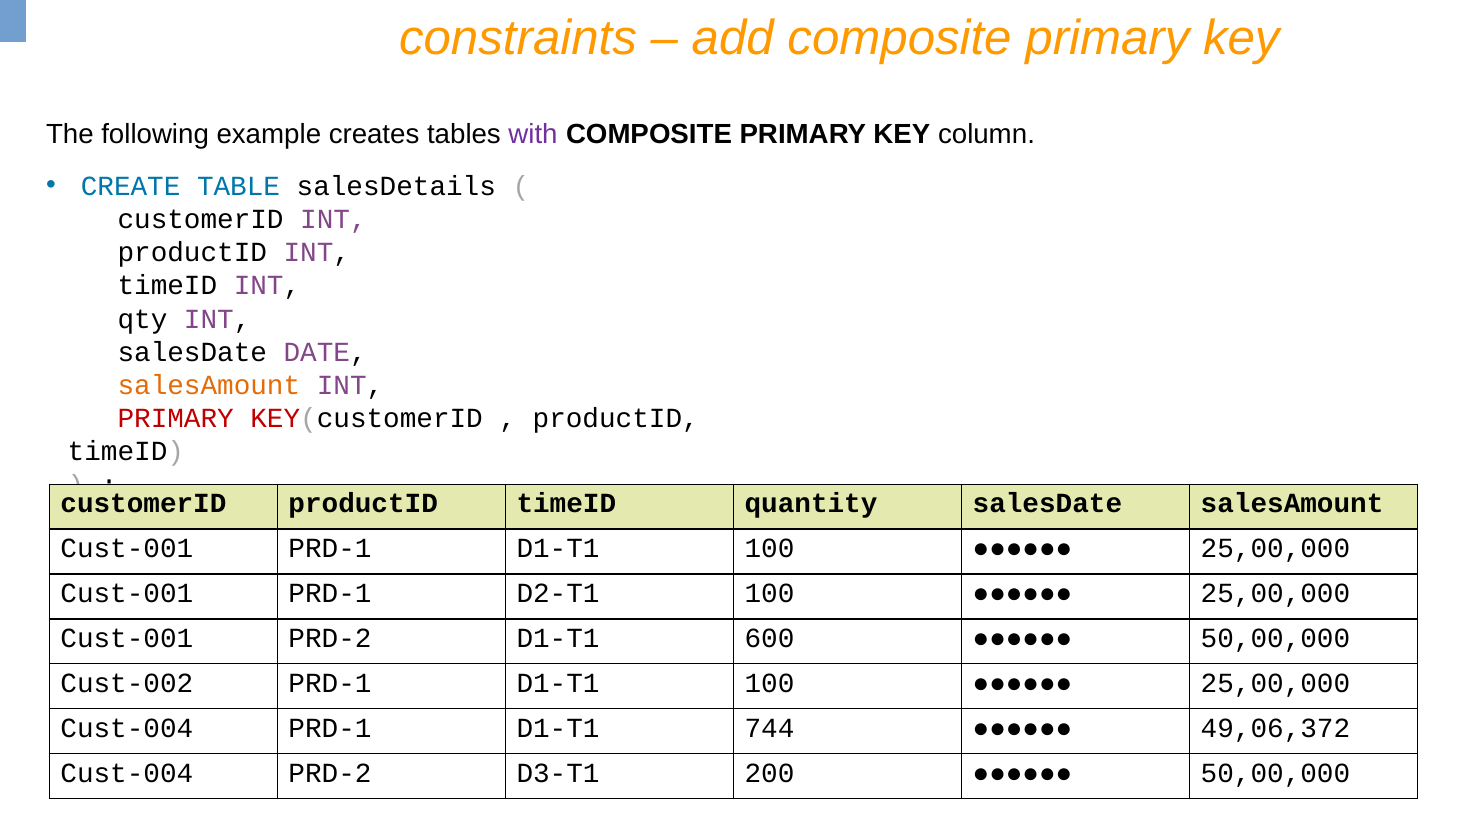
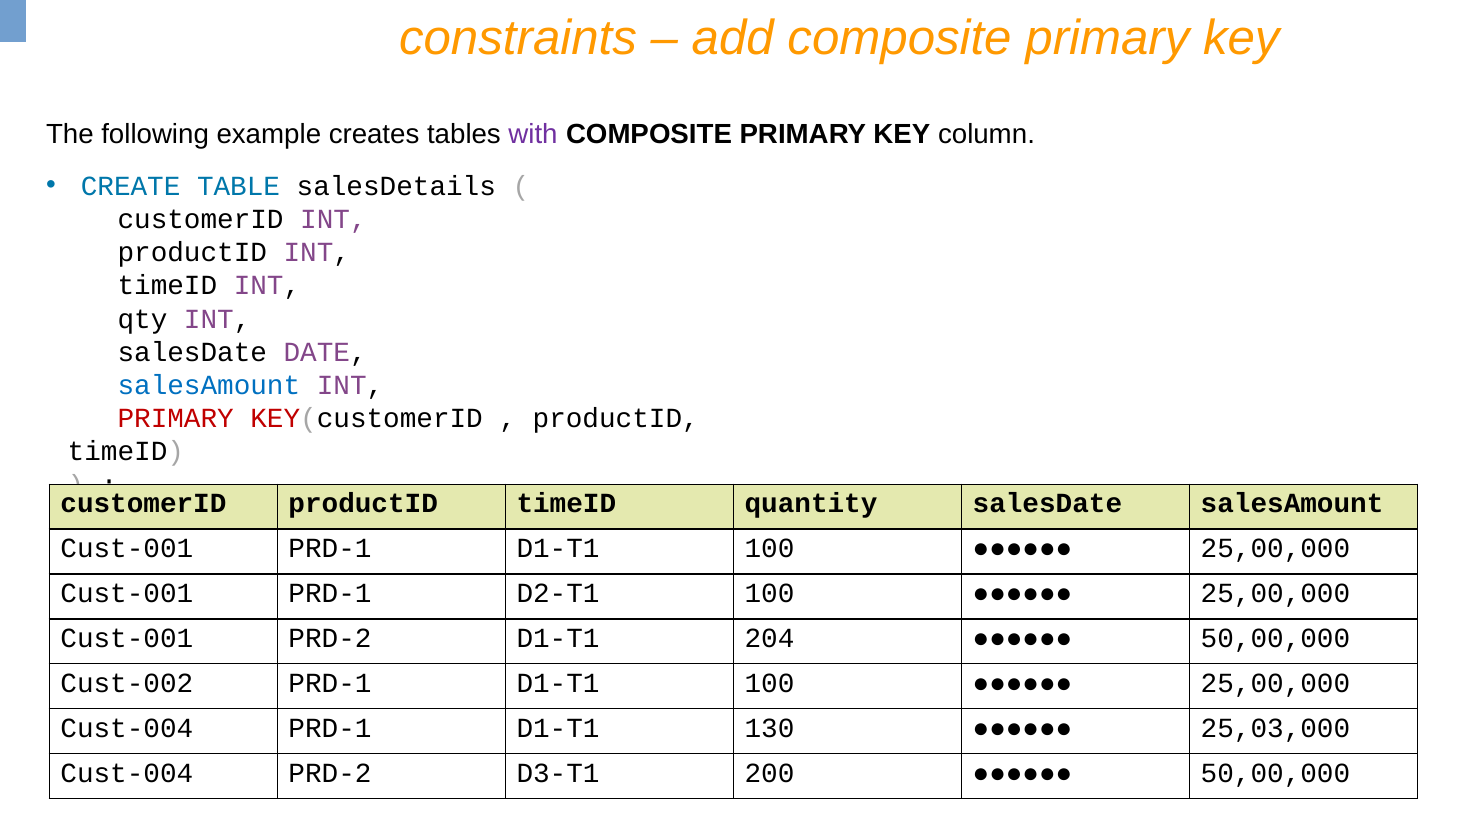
salesAmount colour: orange -> blue (209, 386)
600: 600 -> 204 (770, 639)
744: 744 -> 130 (770, 728)
49,06,372: 49,06,372 -> 25,03,000 (1275, 728)
